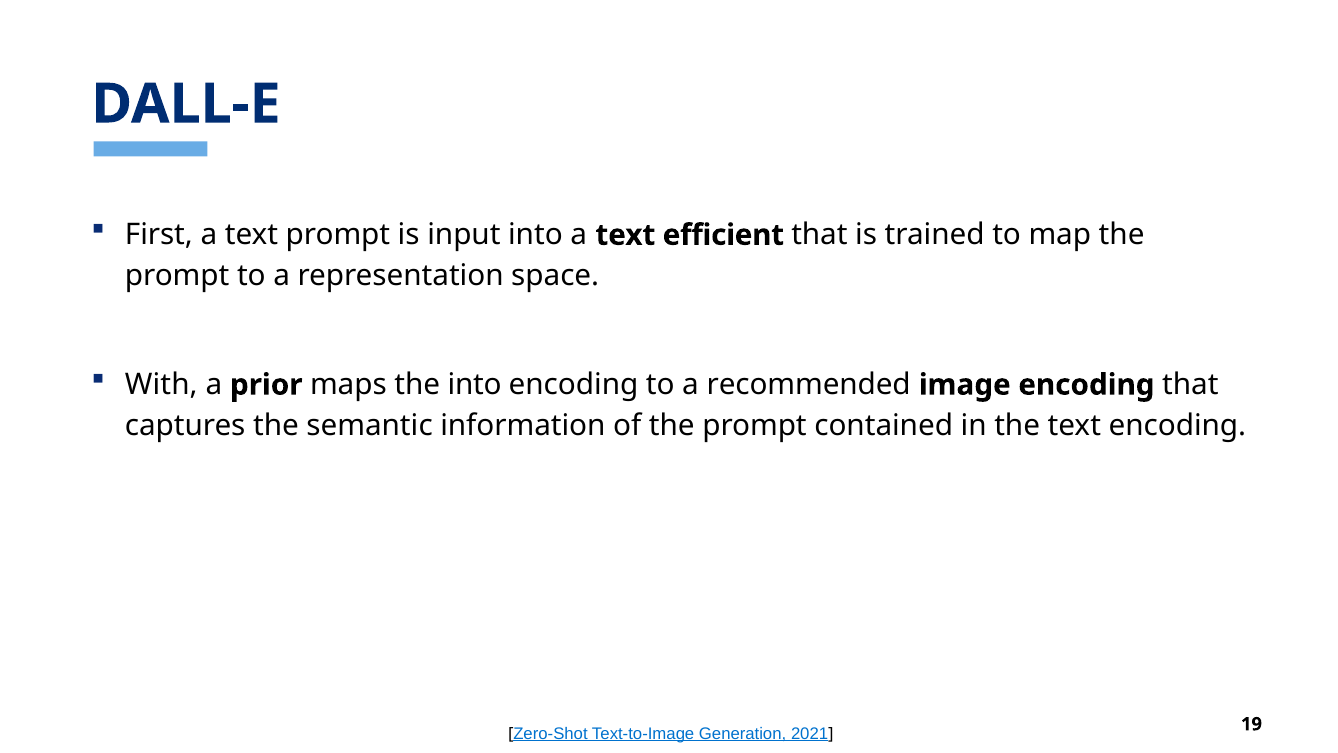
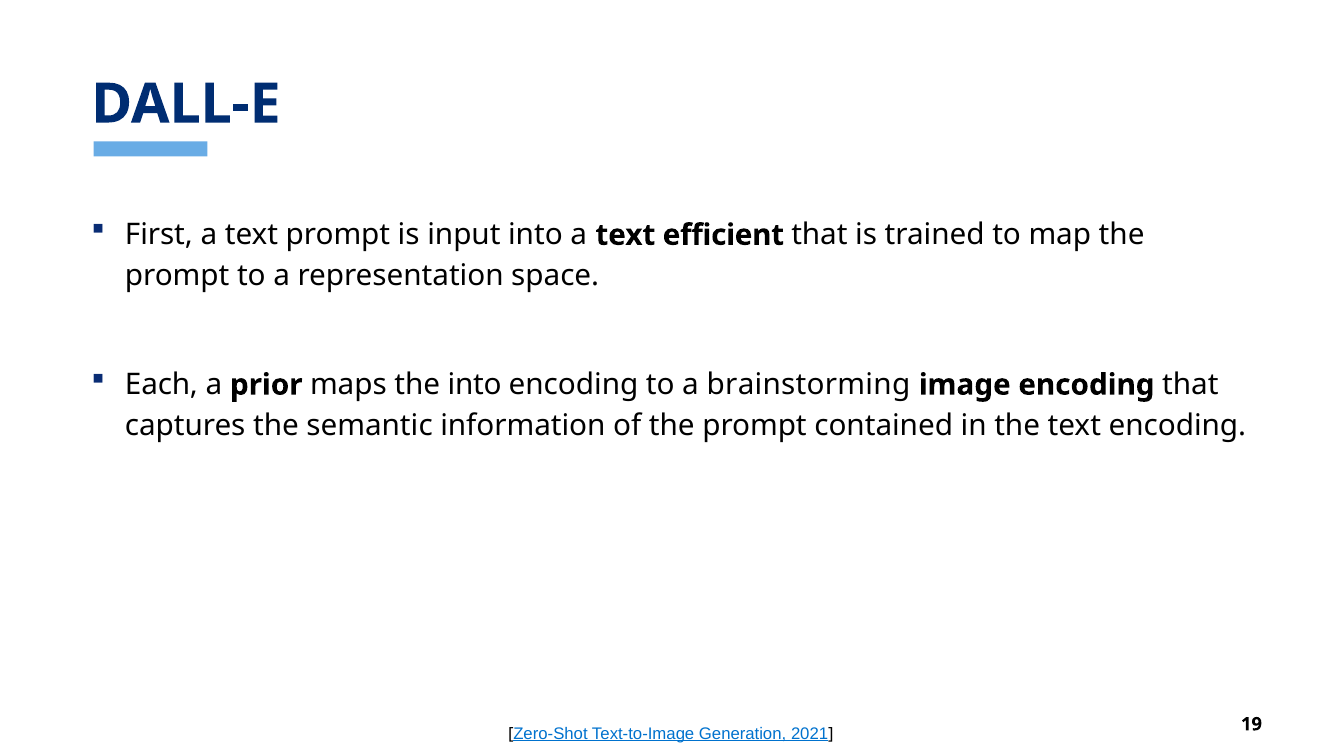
With: With -> Each (161, 385)
recommended: recommended -> brainstorming (809, 385)
